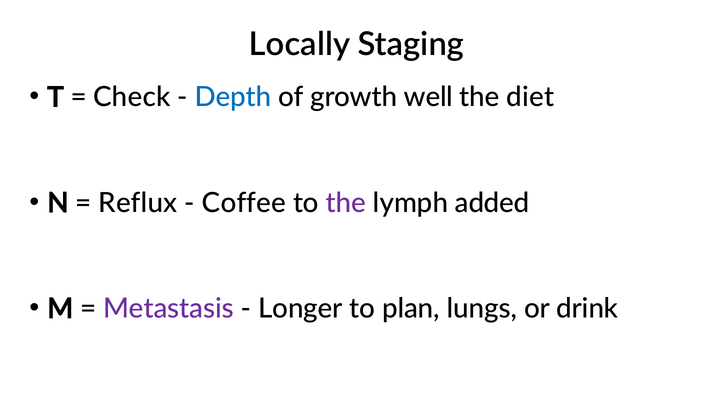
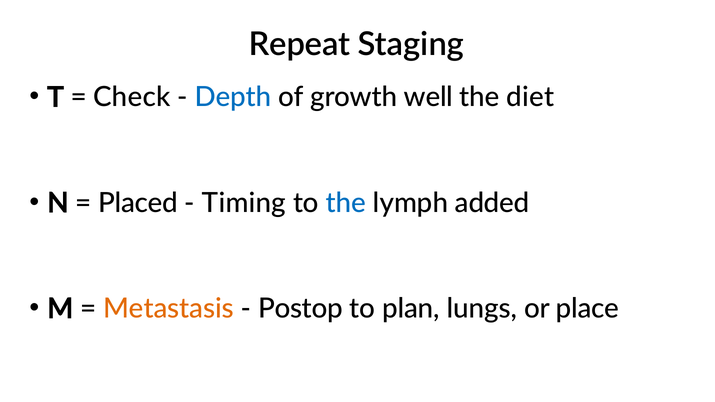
Locally: Locally -> Repeat (300, 44)
Reflux: Reflux -> Placed (138, 203)
Coffee: Coffee -> Timing (244, 203)
the colour: purple -> blue (346, 203)
Metastasis colour: purple -> orange (169, 309)
Longer: Longer -> Postop (300, 309)
drink: drink -> place (587, 309)
